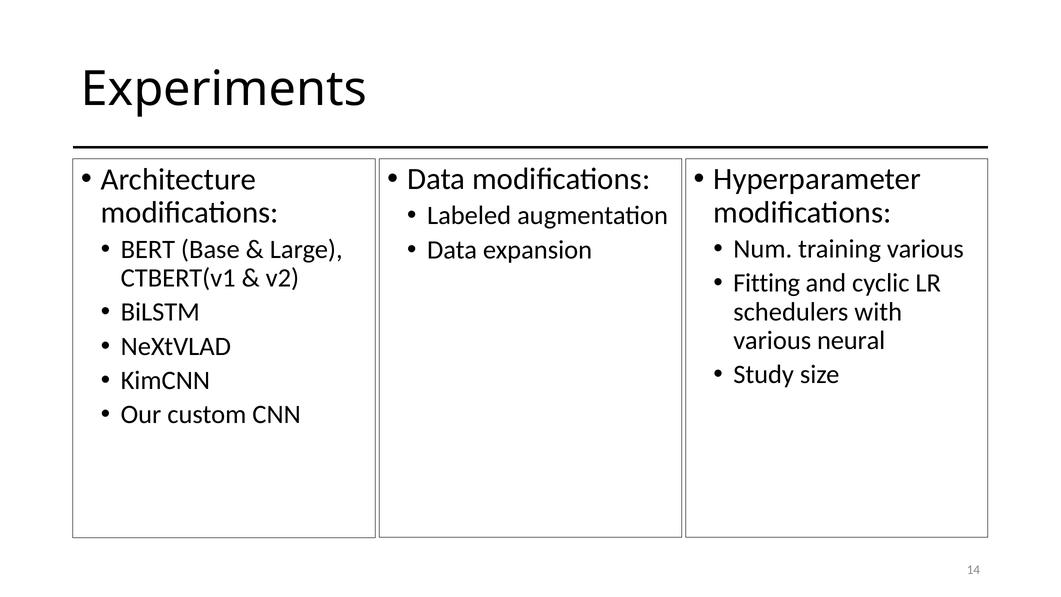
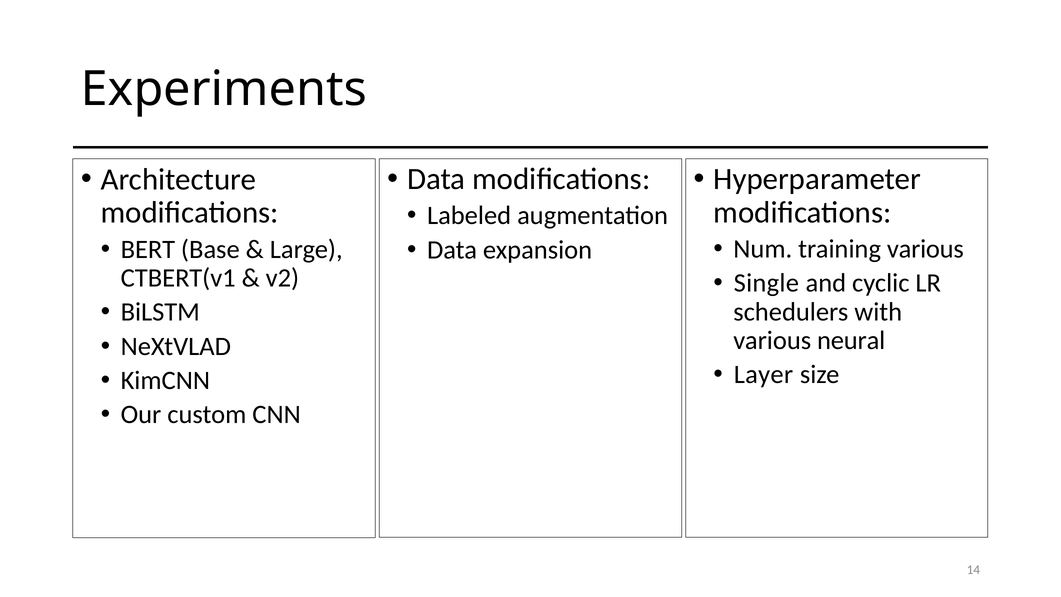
Fitting: Fitting -> Single (766, 283)
Study: Study -> Layer (763, 375)
